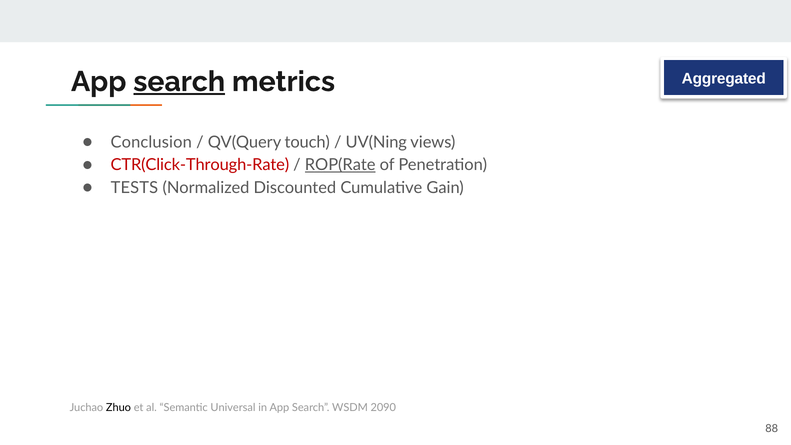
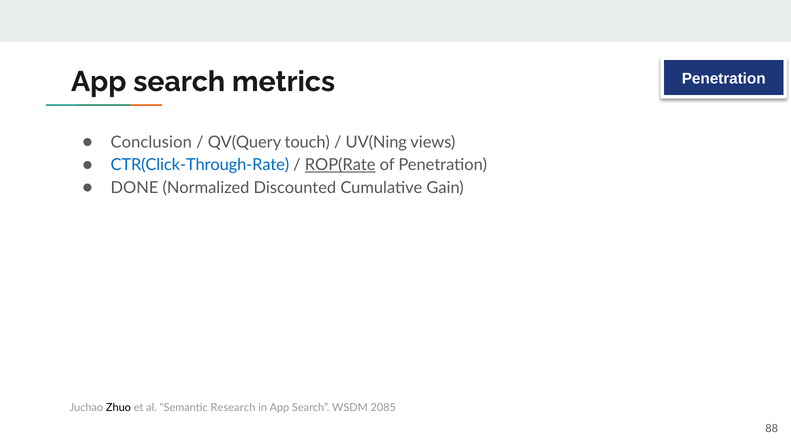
search underline: present -> none (179, 82)
Aggregated: Aggregated -> Penetration (724, 79)
CTR(Click-Through-Rate colour: red -> blue (200, 165)
TESTS: TESTS -> DONE (134, 188)
Universal: Universal -> Research (233, 408)
2090: 2090 -> 2085 (383, 408)
